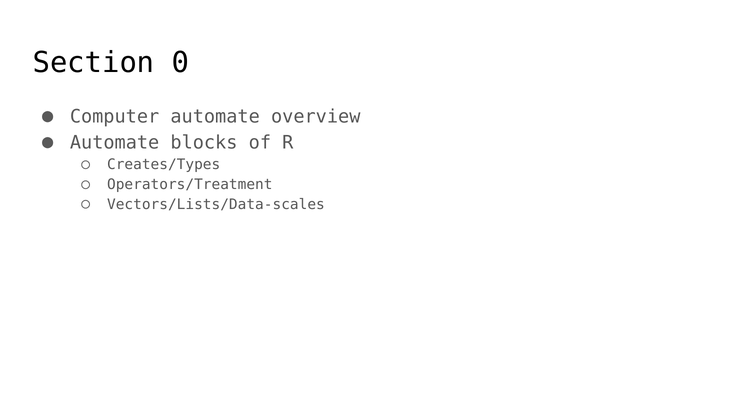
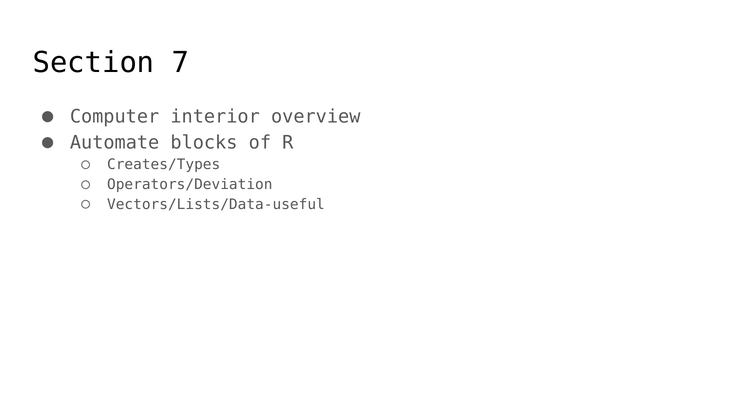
0: 0 -> 7 (180, 63)
Computer automate: automate -> interior (215, 117)
Operators/Treatment: Operators/Treatment -> Operators/Deviation (190, 184)
Vectors/Lists/Data-scales: Vectors/Lists/Data-scales -> Vectors/Lists/Data-useful (216, 204)
